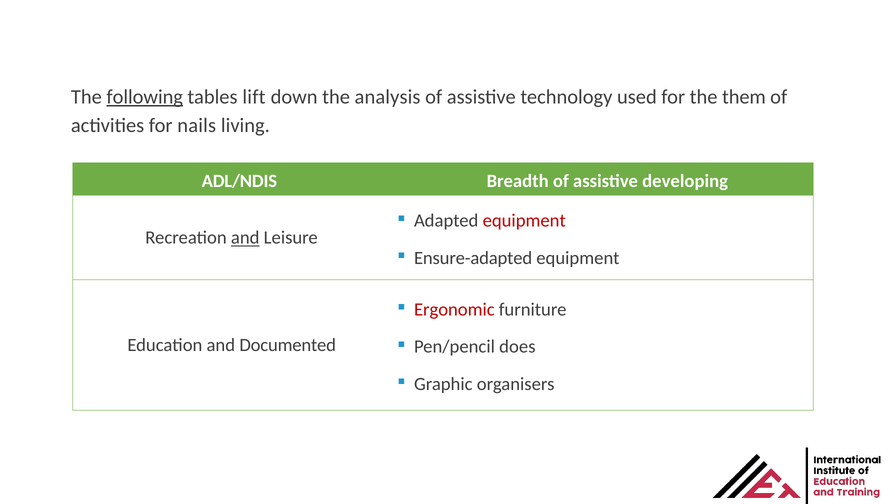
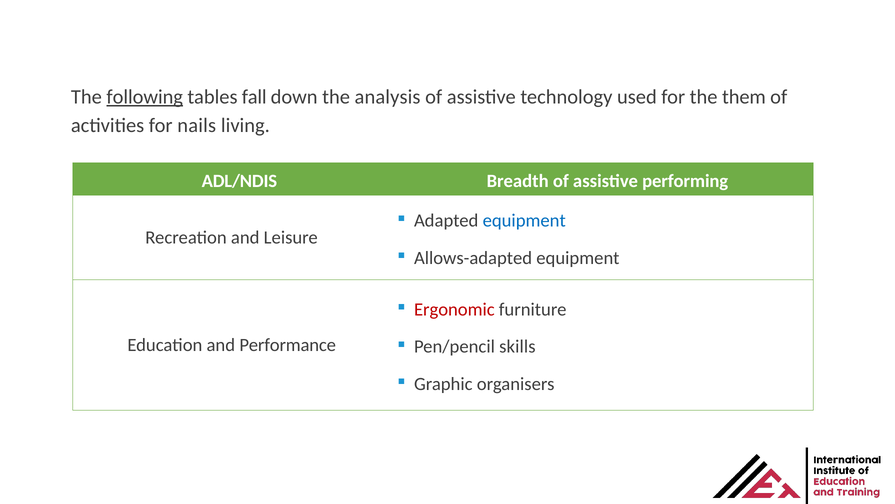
lift: lift -> fall (254, 97)
developing: developing -> performing (685, 181)
equipment colour: red -> blue (524, 221)
and underline: present -> none (245, 238)
Ensure-adapted: Ensure-adapted -> Allows-adapted (473, 258)
Documented: Documented -> Performance (288, 345)
does: does -> skills (517, 346)
